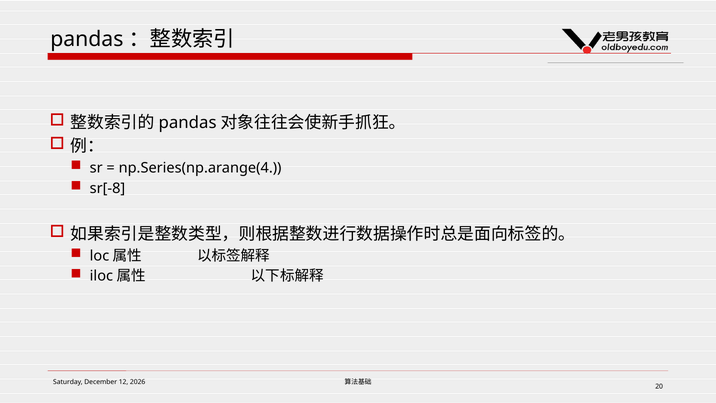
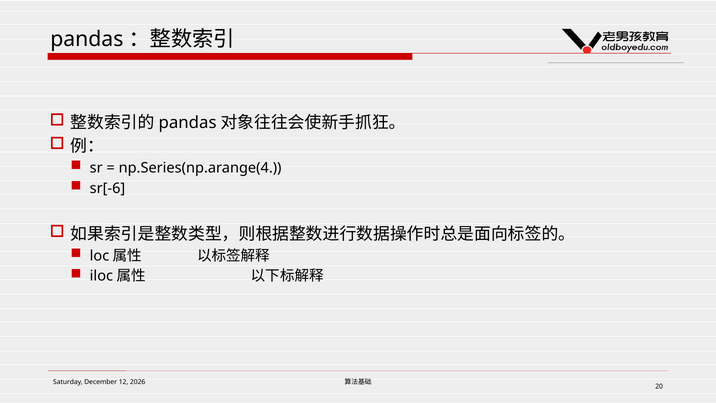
sr[-8: sr[-8 -> sr[-6 (108, 188)
